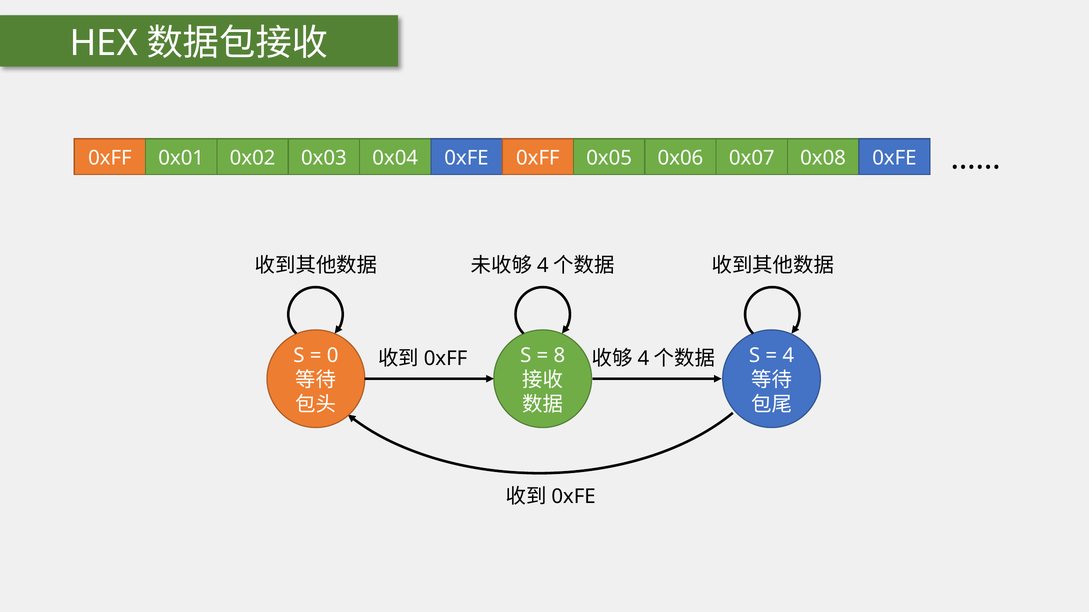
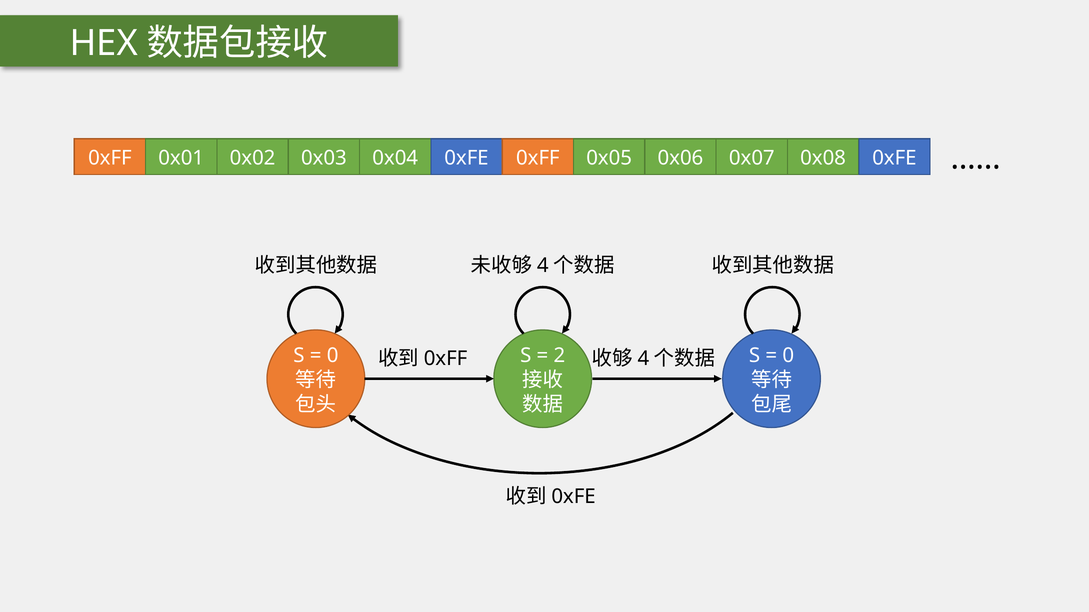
8: 8 -> 2 (559, 356)
4: 4 -> 0 (788, 356)
